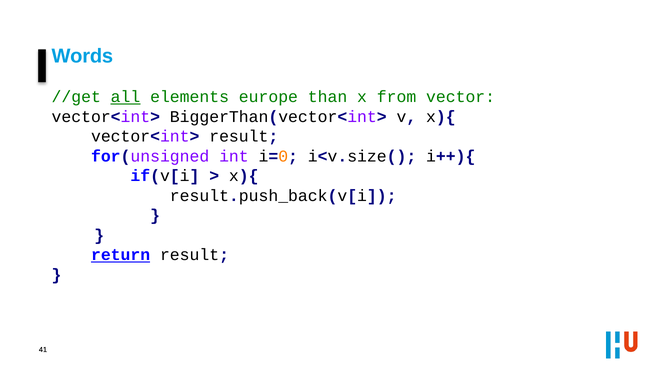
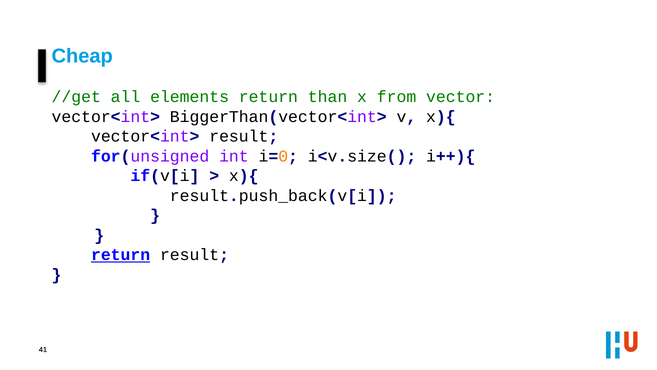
Words: Words -> Cheap (82, 56)
all underline: present -> none (126, 97)
elements europe: europe -> return (268, 97)
